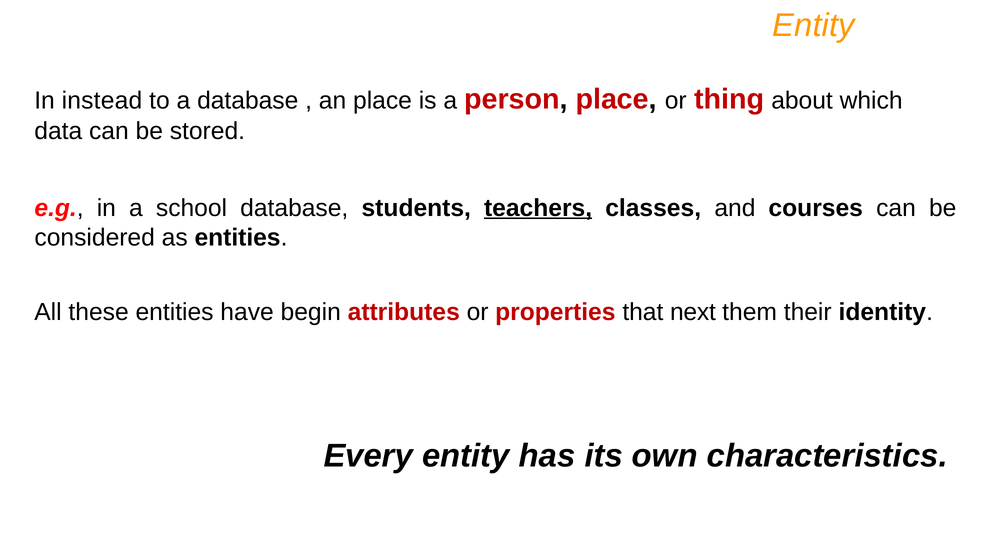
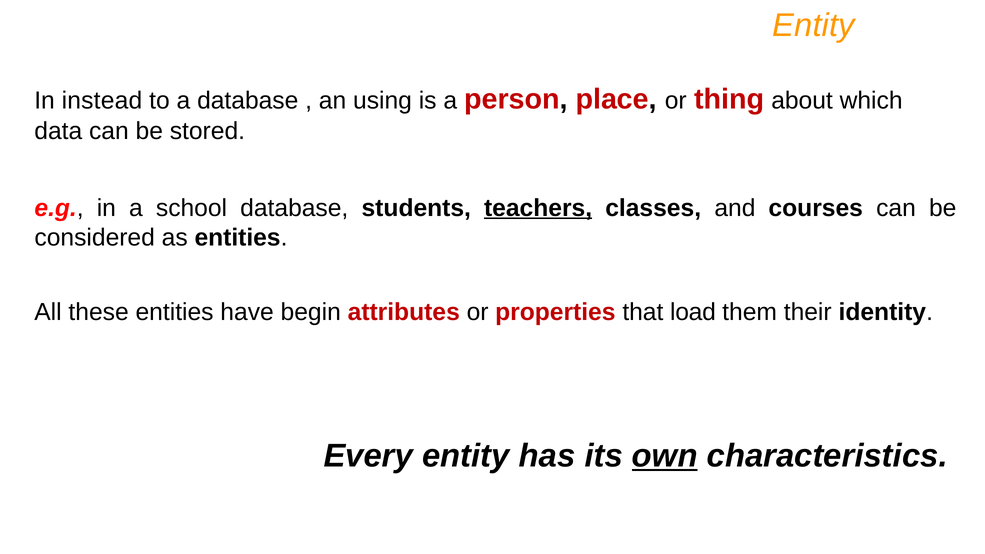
an place: place -> using (382, 101)
next: next -> load (693, 312)
own underline: none -> present (665, 456)
